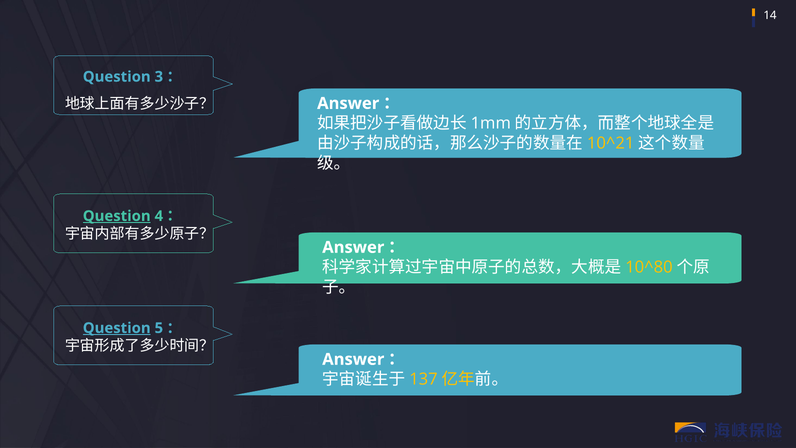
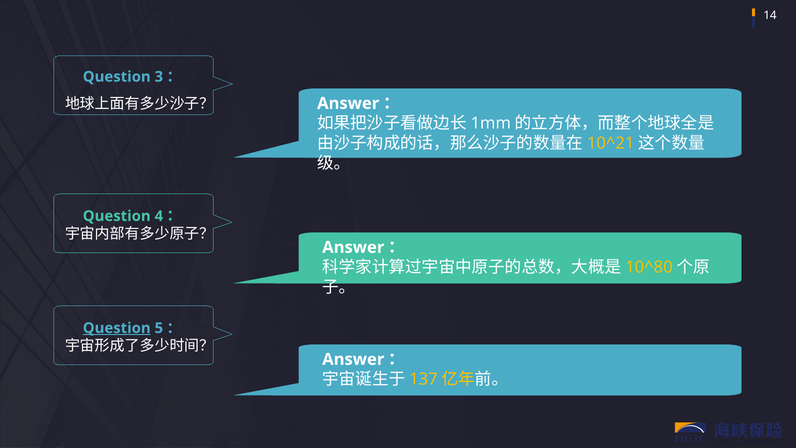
Question underline: present -> none (117, 216)
